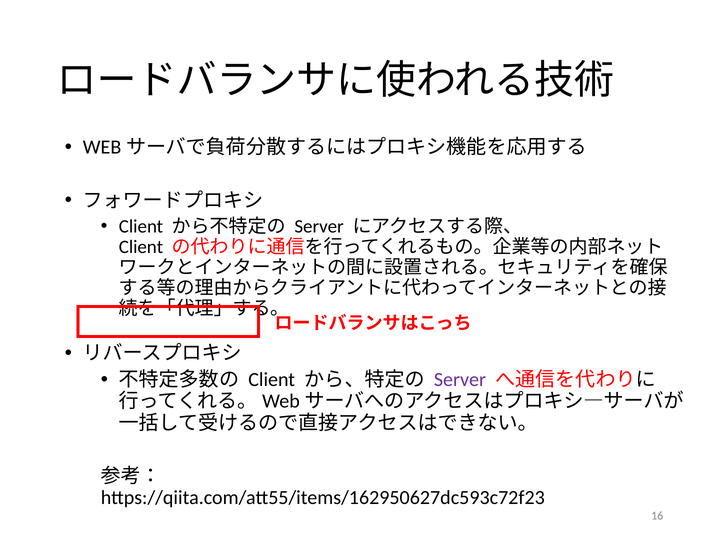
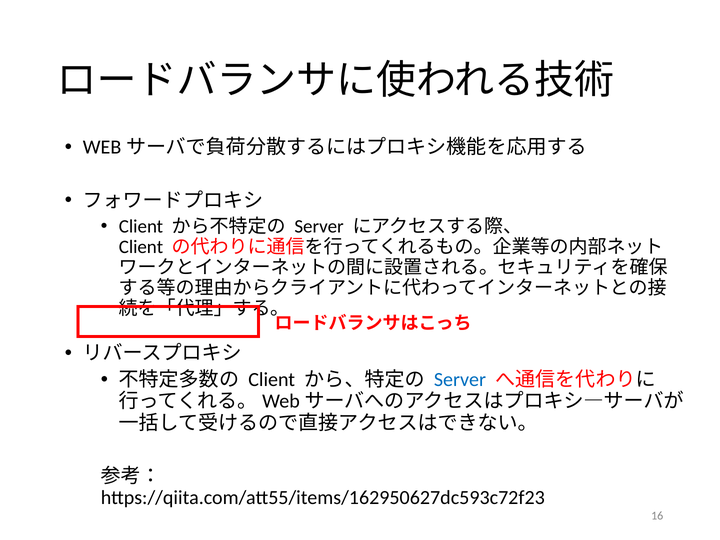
Server colour: purple -> blue (460, 380)
